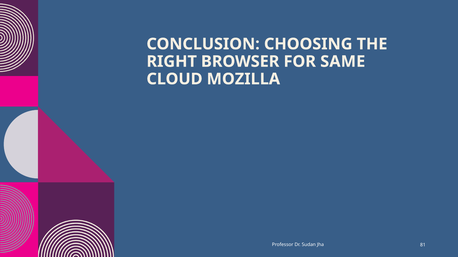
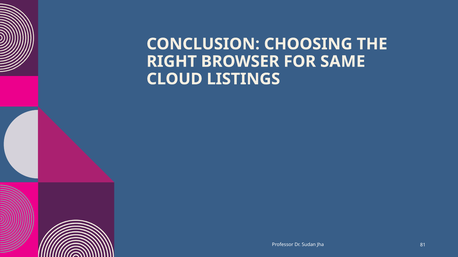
MOZILLA: MOZILLA -> LISTINGS (243, 79)
